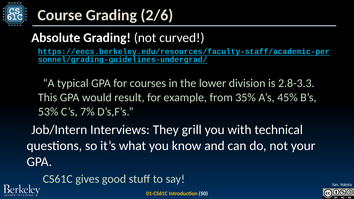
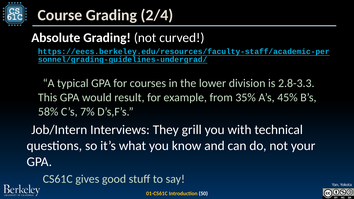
2/6: 2/6 -> 2/4 (157, 15)
53%: 53% -> 58% (48, 112)
